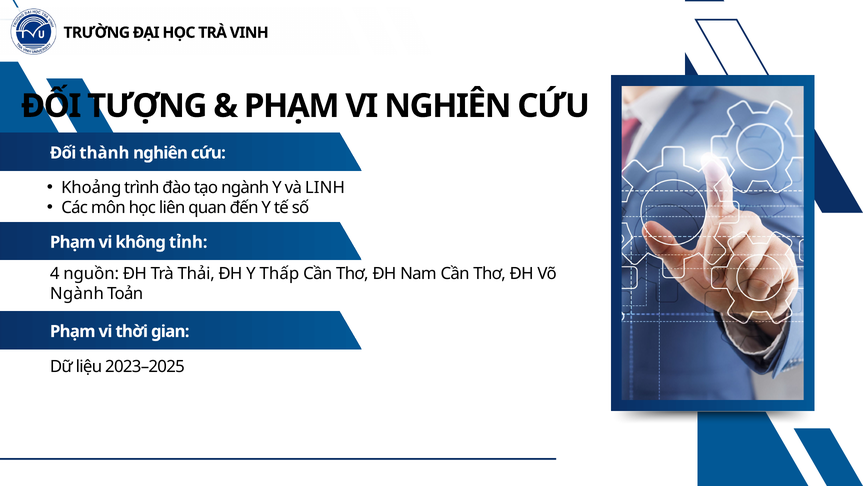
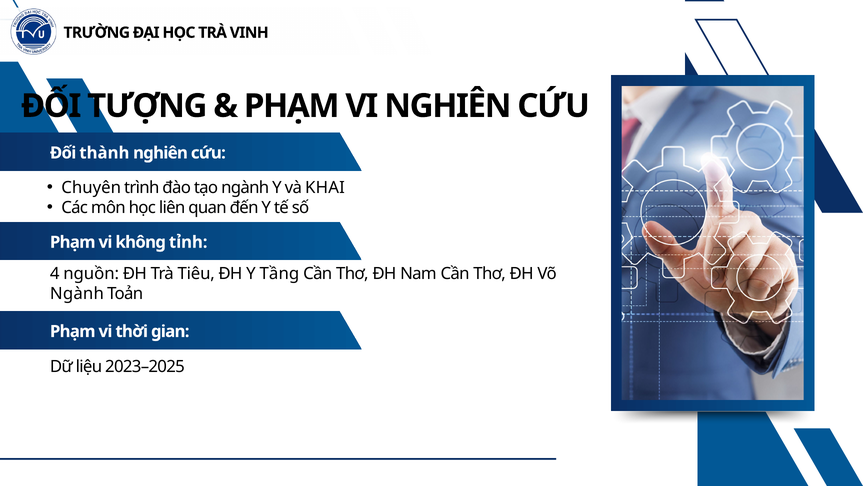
Khoảng: Khoảng -> Chuyên (91, 187)
LINH: LINH -> KHAI (325, 187)
Thải: Thải -> Tiêu (196, 273)
Thấp: Thấp -> Tầng (279, 273)
